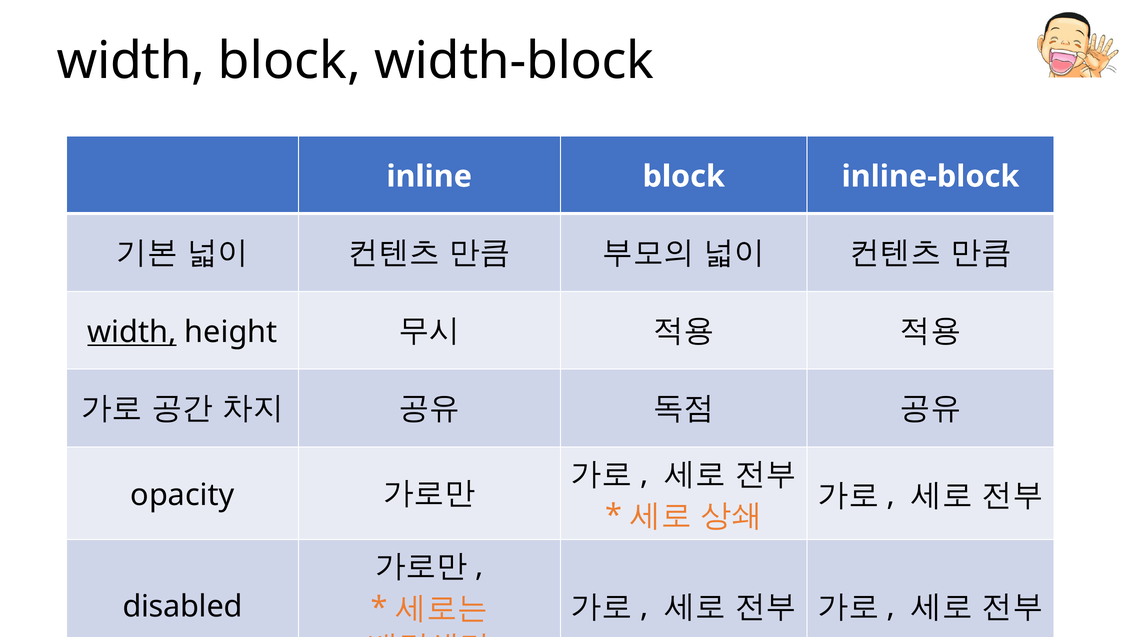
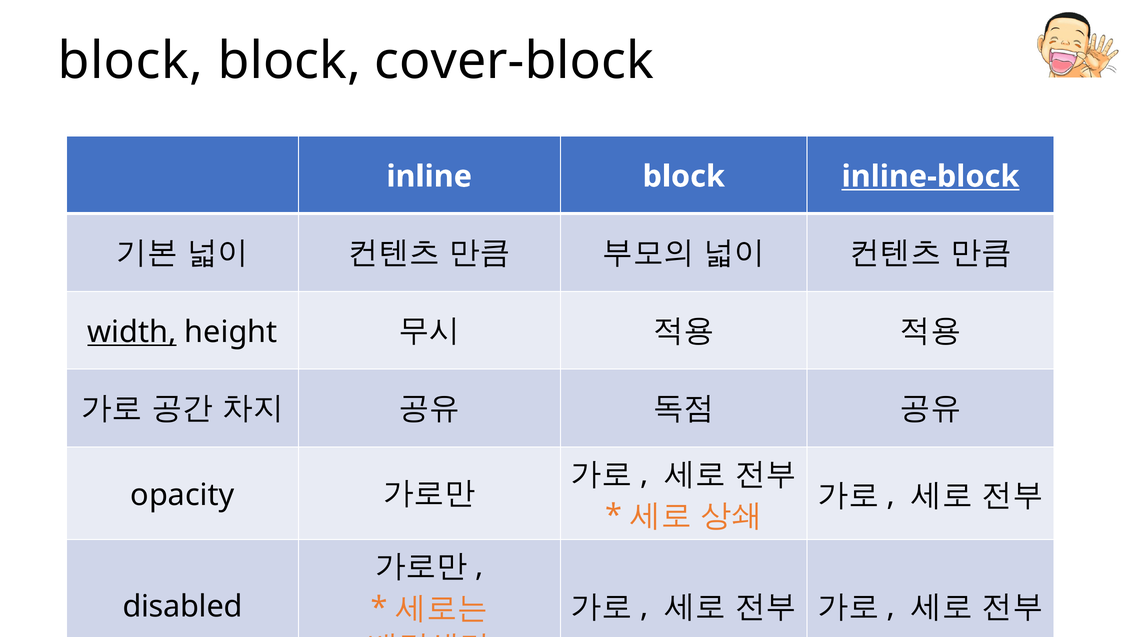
width: width -> block (130, 61)
width-block: width-block -> cover-block (514, 61)
inline-block underline: none -> present (930, 176)
